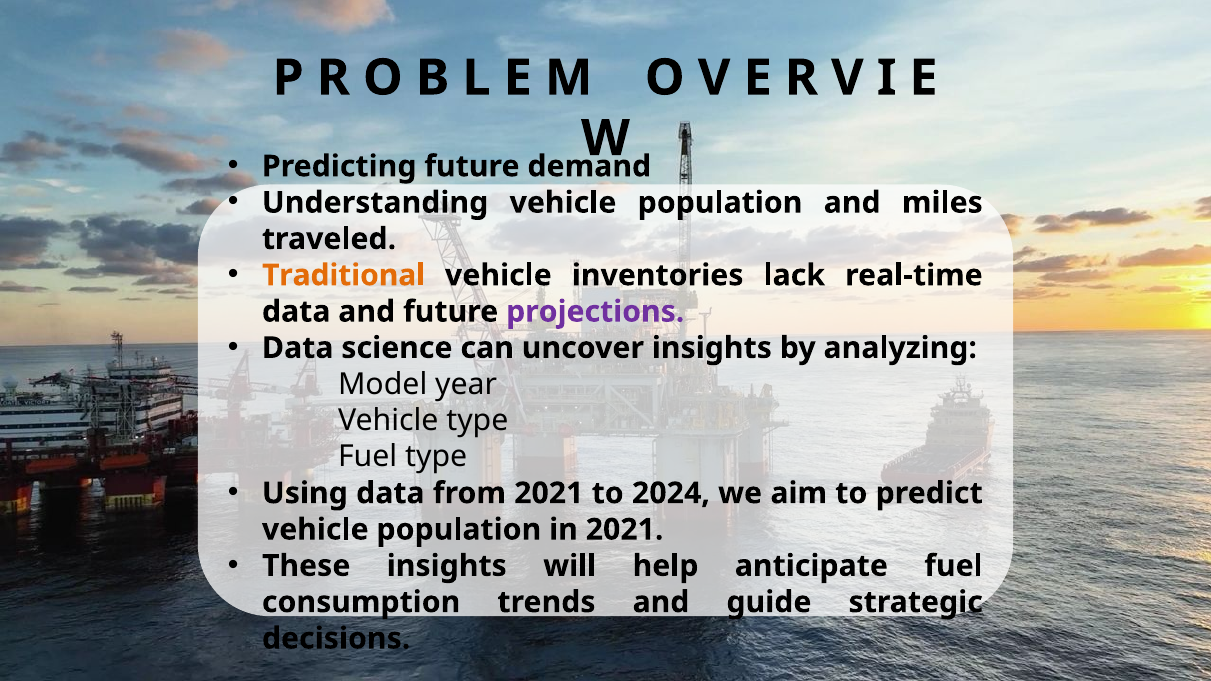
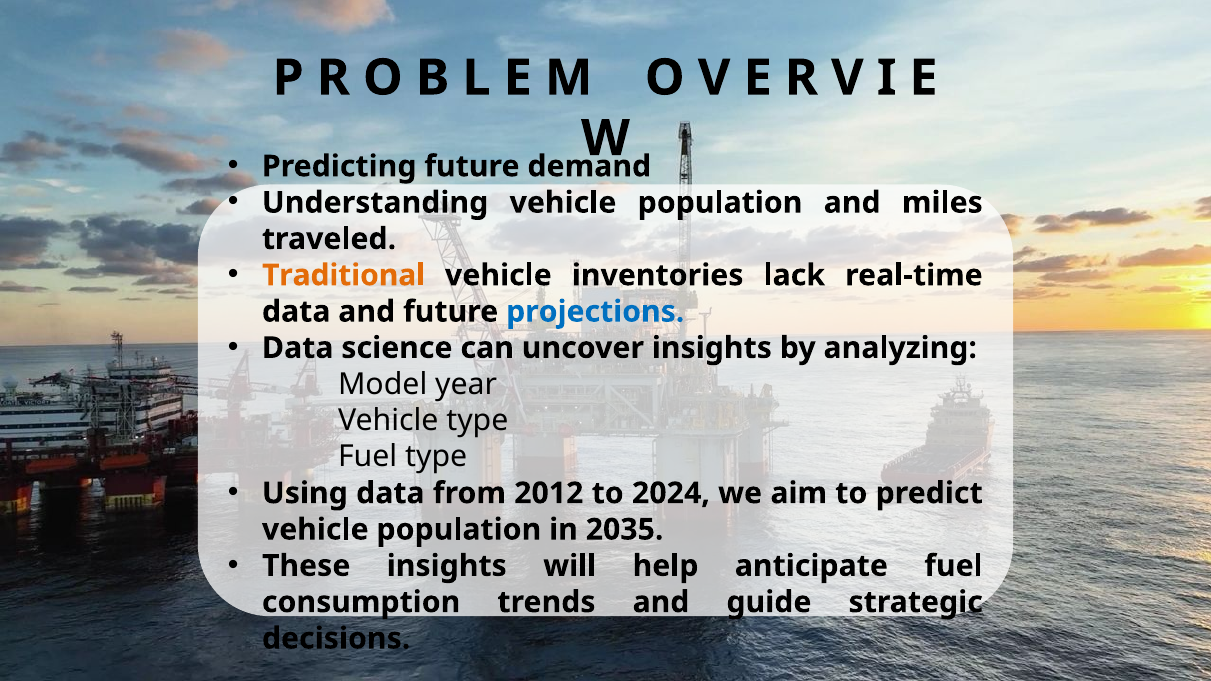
projections colour: purple -> blue (595, 312)
from 2021: 2021 -> 2012 (549, 493)
in 2021: 2021 -> 2035 (625, 530)
